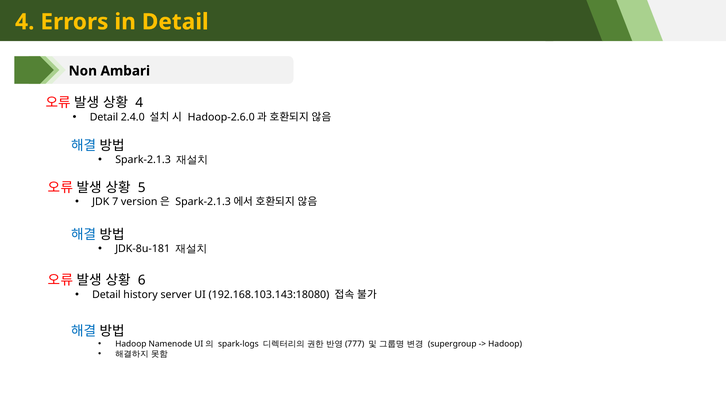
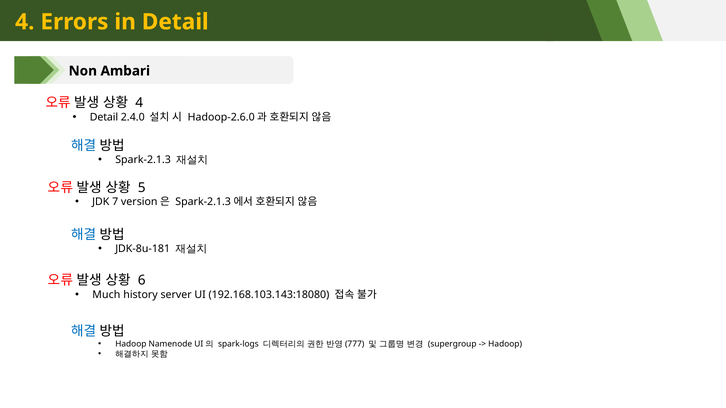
Detail: Detail -> Much (106, 295)
